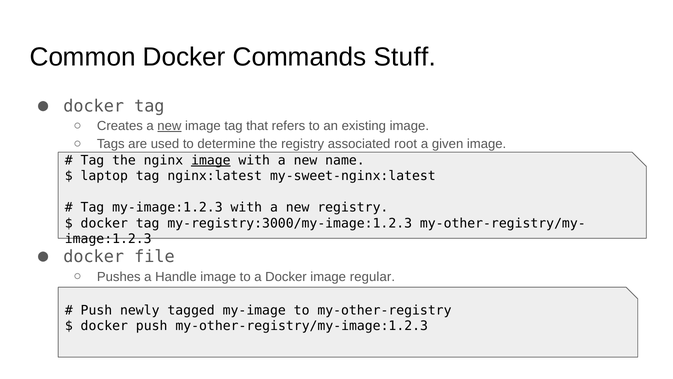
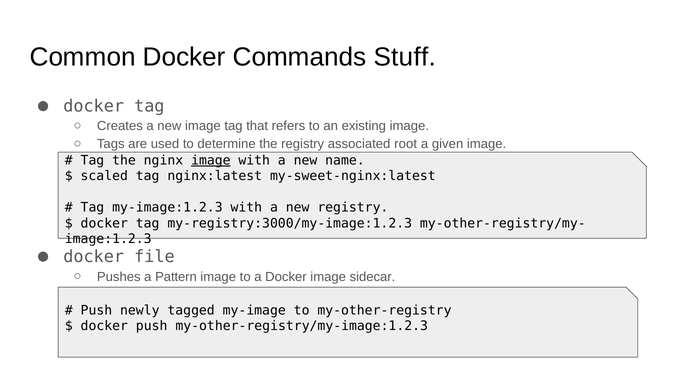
new underline: present -> none (169, 126)
laptop: laptop -> scaled (104, 176)
Handle: Handle -> Pattern (176, 276)
regular: regular -> sidecar (372, 276)
